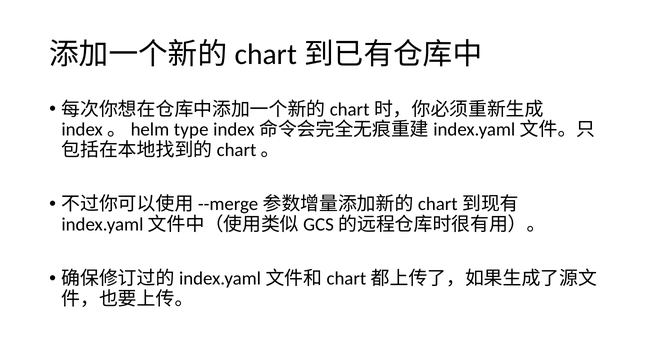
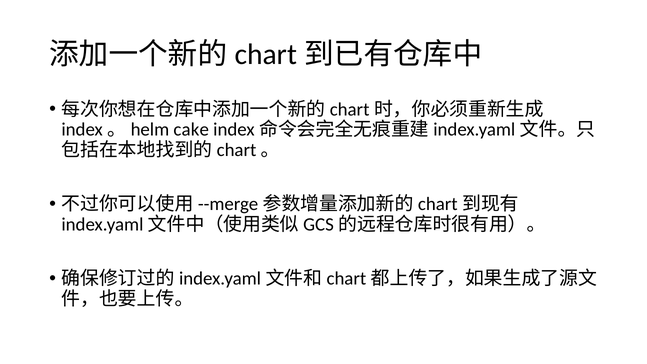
type: type -> cake (191, 130)
